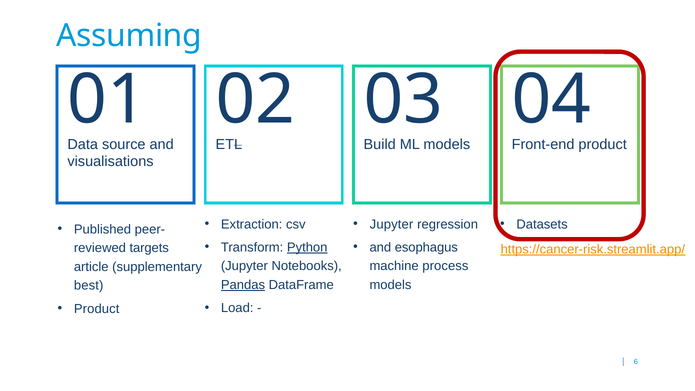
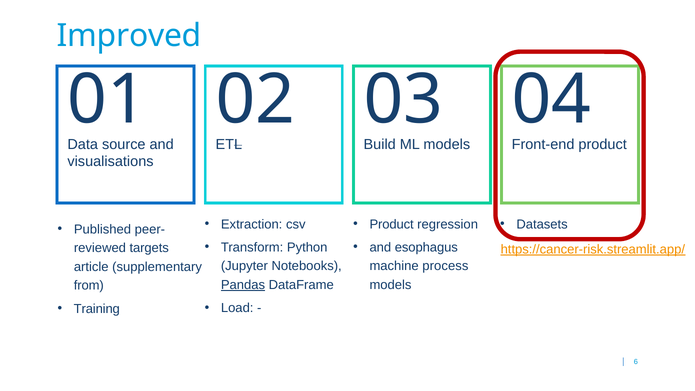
Assuming: Assuming -> Improved (129, 35)
Jupyter: Jupyter -> Product (392, 224)
Python underline: present -> none (307, 247)
best: best -> from (89, 286)
Product: Product -> Training (97, 309)
